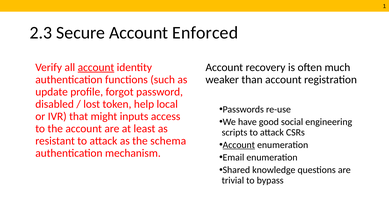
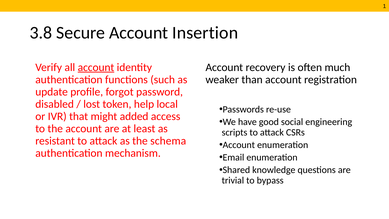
2.3: 2.3 -> 3.8 (41, 33)
Enforced: Enforced -> Insertion (205, 33)
inputs: inputs -> added (134, 116)
Account underline: present -> none (239, 145)
